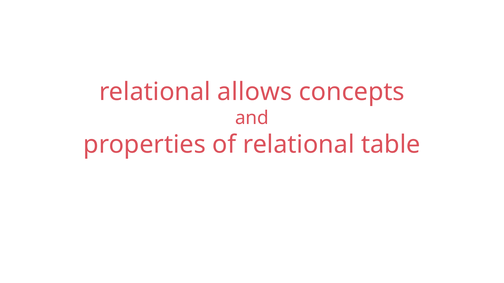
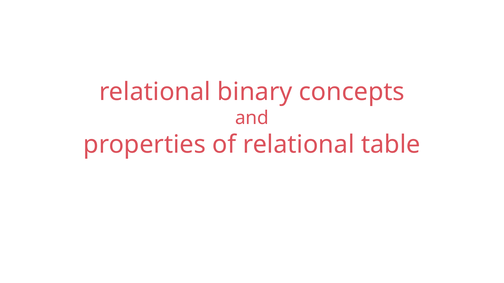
allows: allows -> binary (255, 92)
